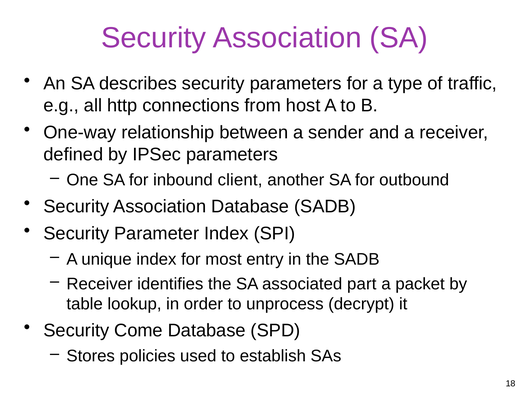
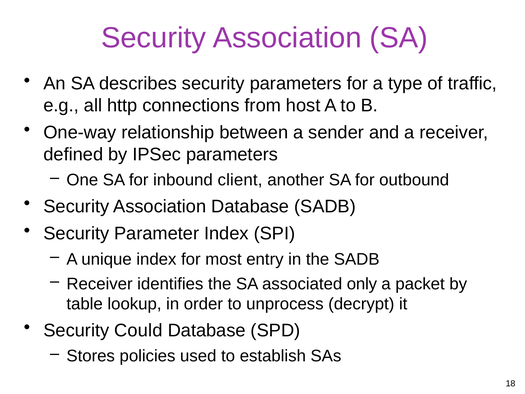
part: part -> only (362, 284)
Come: Come -> Could (138, 330)
